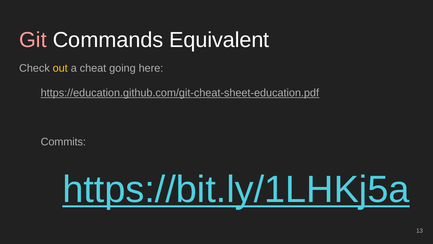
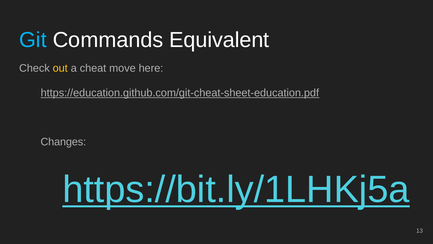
Git colour: pink -> light blue (33, 40)
going: going -> move (122, 68)
Commits: Commits -> Changes (63, 142)
